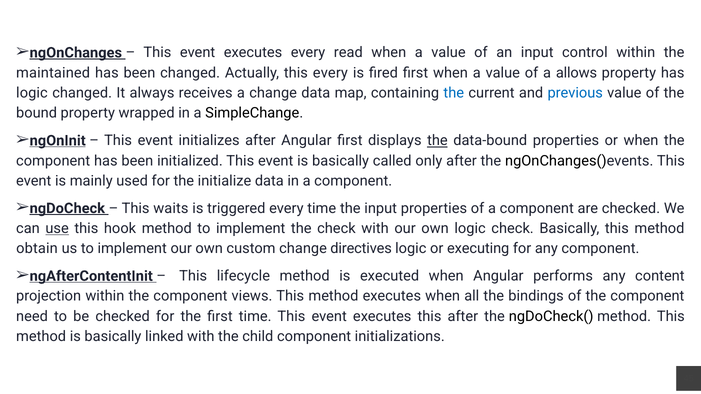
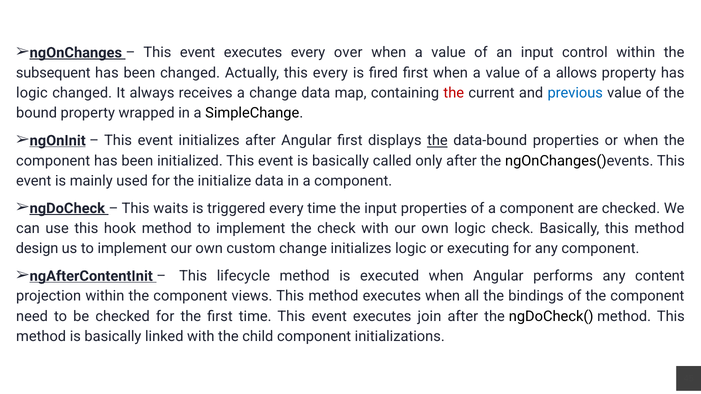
read: read -> over (348, 53)
maintained: maintained -> subsequent (53, 73)
the colour: blue -> red (454, 93)
use underline: present -> none (57, 229)
obtain: obtain -> design (37, 249)
change directives: directives -> initializes (361, 249)
executes this: this -> join (429, 317)
